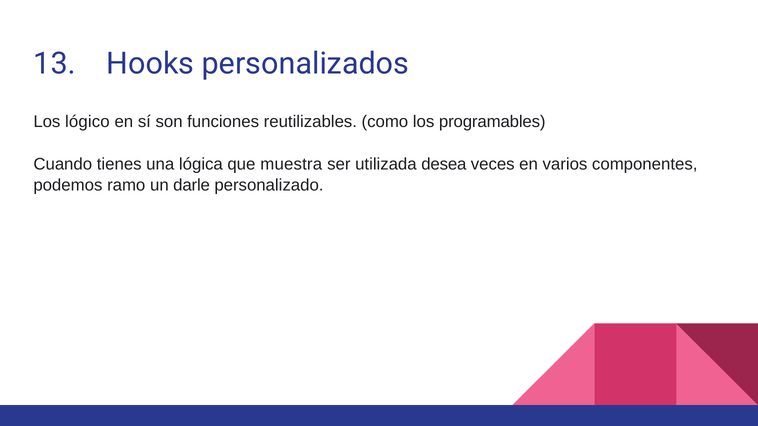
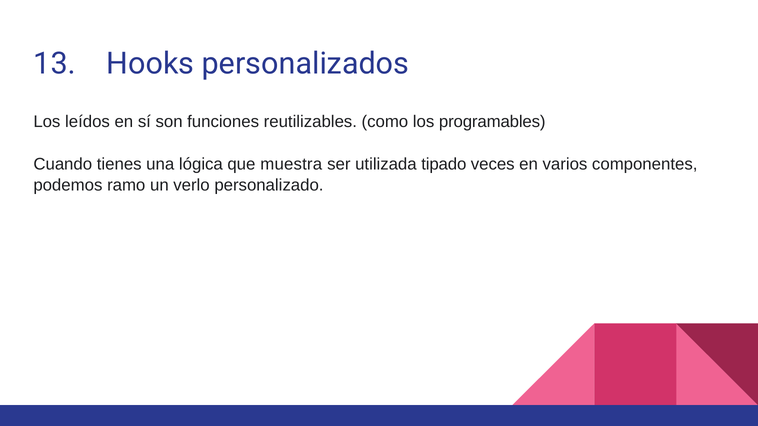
lógico: lógico -> leídos (87, 122)
desea: desea -> tipado (444, 164)
darle: darle -> verlo (191, 185)
